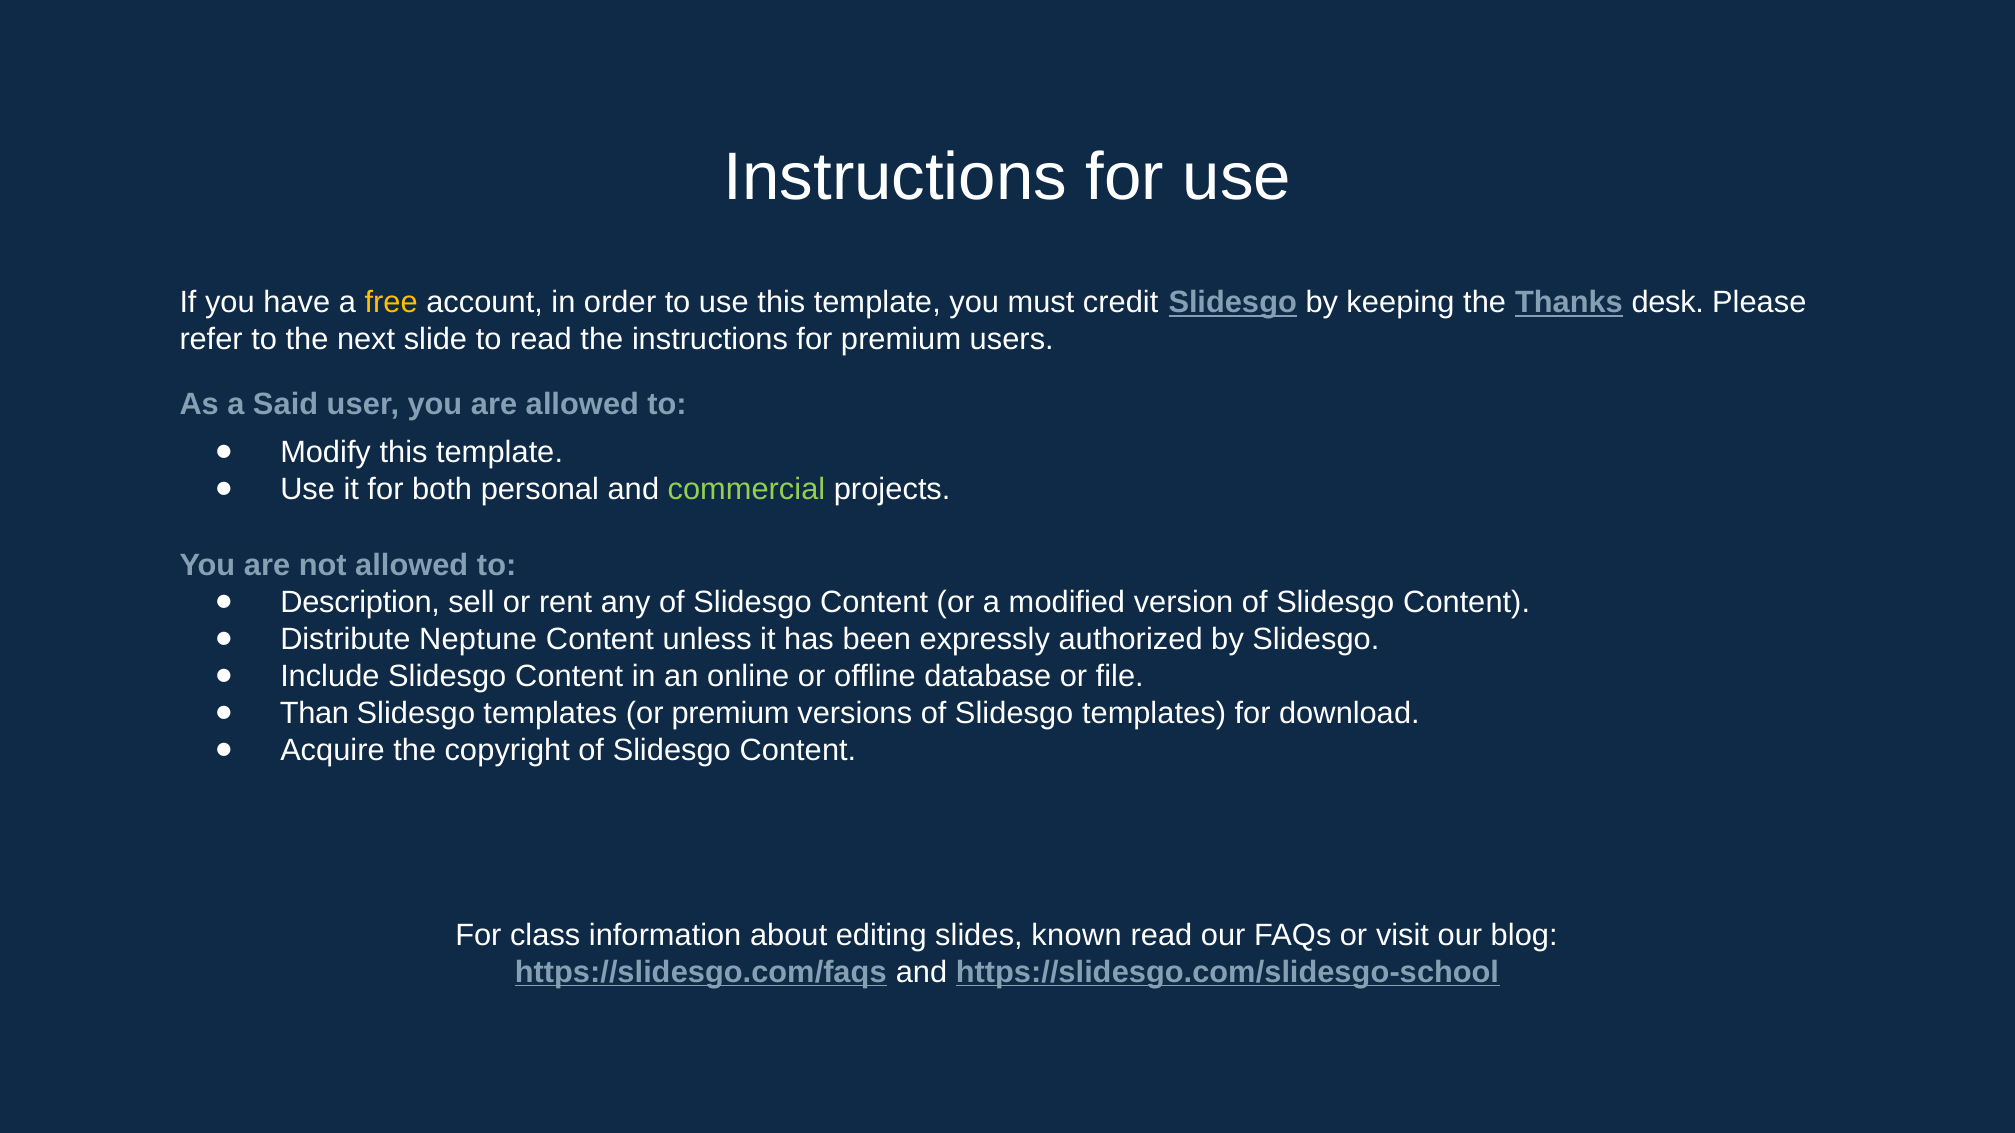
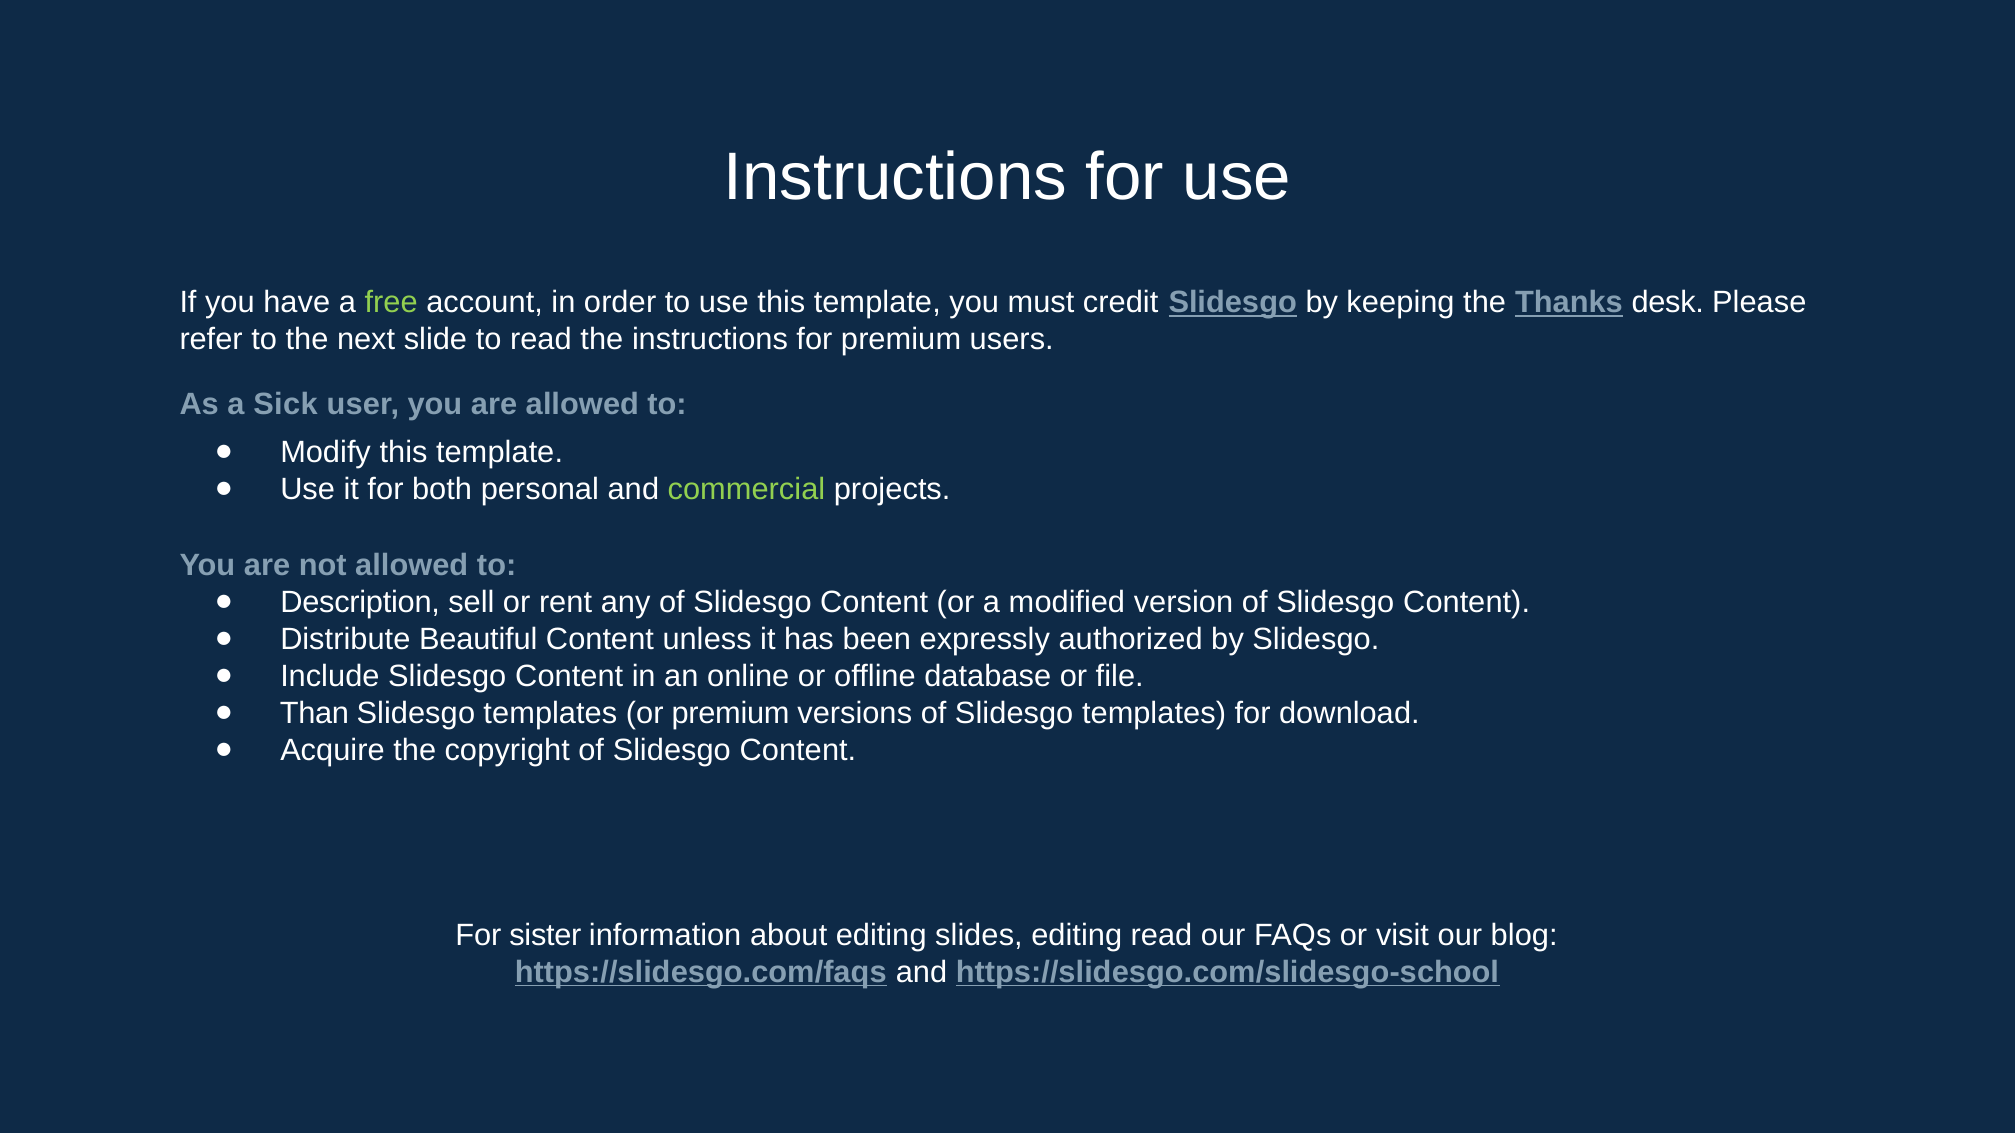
free colour: yellow -> light green (391, 302)
Said: Said -> Sick (286, 404)
Neptune: Neptune -> Beautiful (478, 640)
class: class -> sister (545, 935)
slides known: known -> editing (1077, 935)
